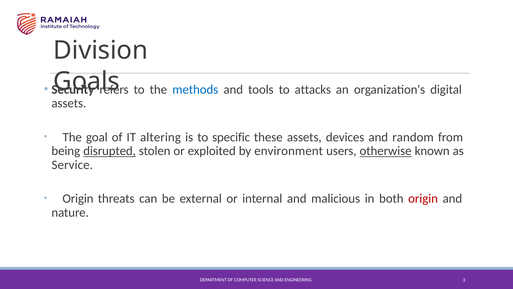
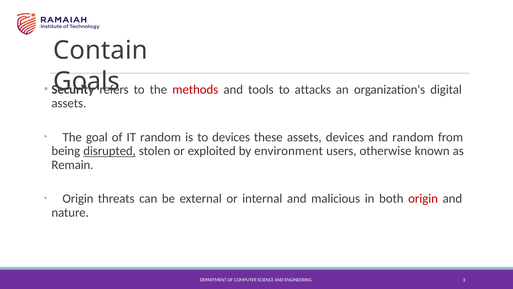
Division: Division -> Contain (101, 50)
methods colour: blue -> red (195, 89)
IT altering: altering -> random (161, 137)
to specific: specific -> devices (231, 137)
otherwise underline: present -> none (386, 151)
Service: Service -> Remain (72, 165)
